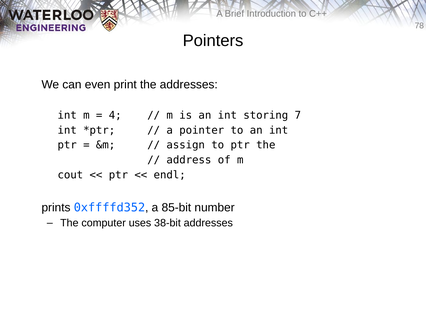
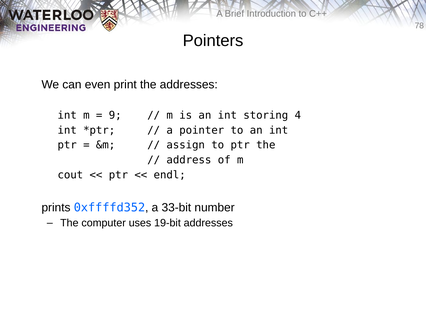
4: 4 -> 9 (115, 115)
7: 7 -> 4 (298, 115)
85-bit: 85-bit -> 33-bit (176, 207)
38-bit: 38-bit -> 19-bit (167, 223)
